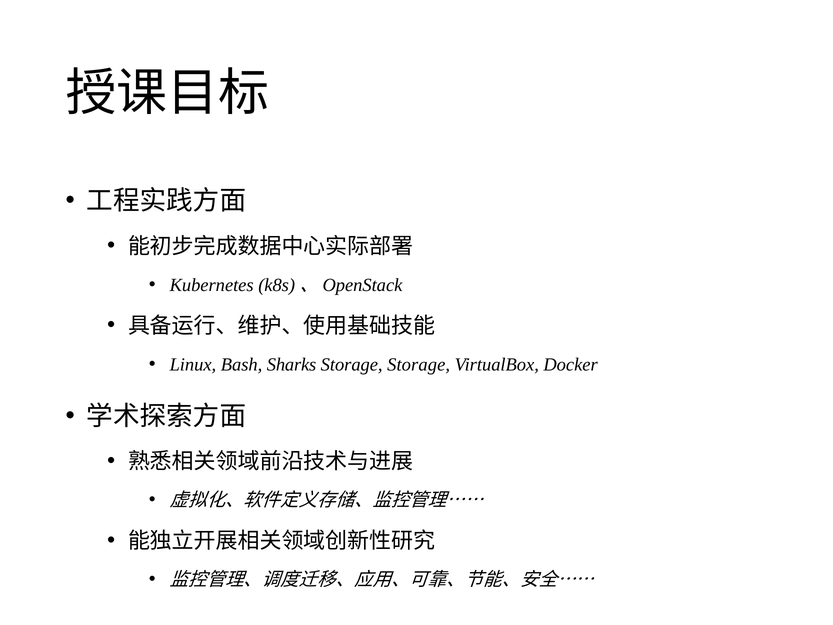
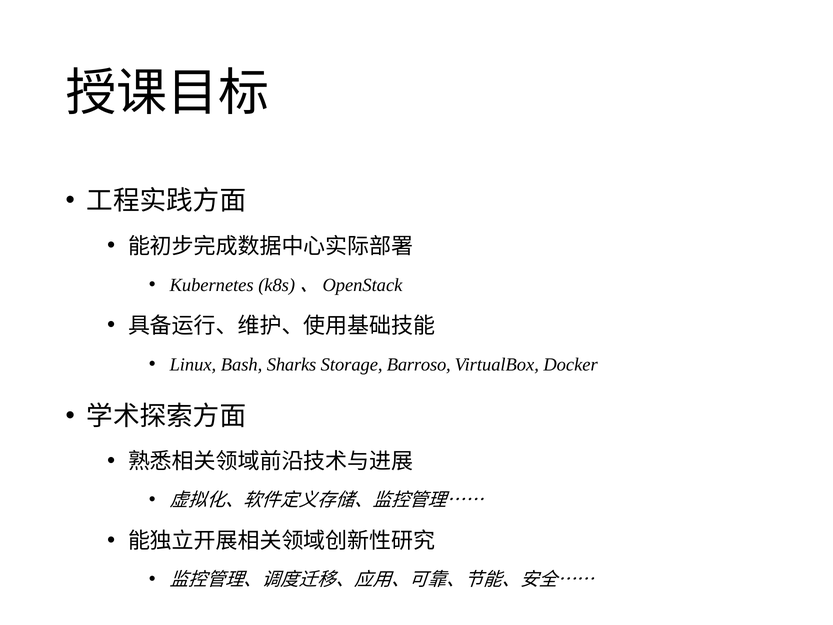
Storage Storage: Storage -> Barroso (419, 364)
